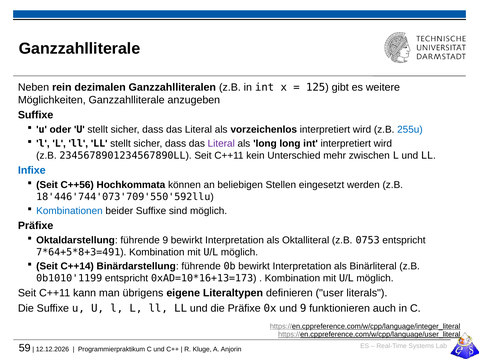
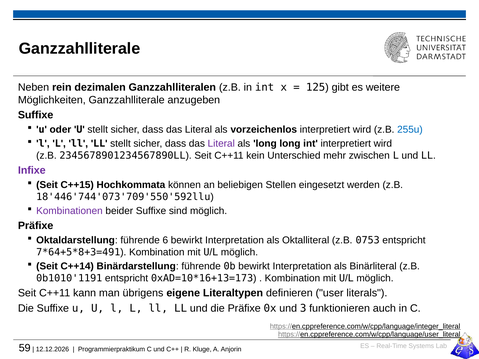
Infixe colour: blue -> purple (32, 171)
C++56: C++56 -> C++15 (77, 185)
Kombinationen colour: blue -> purple (69, 211)
führende 9: 9 -> 6 (165, 240)
0b1010'1199: 0b1010'1199 -> 0b1010'1191 (69, 278)
und 9: 9 -> 3 (303, 308)
